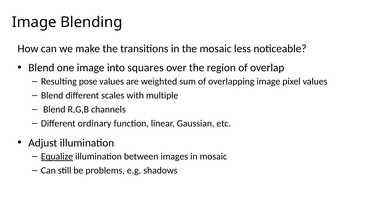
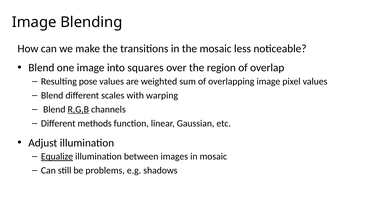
multiple: multiple -> warping (162, 95)
R,G,B underline: none -> present (78, 109)
ordinary: ordinary -> methods (95, 123)
